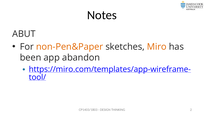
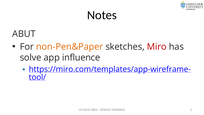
Miro colour: orange -> red (157, 47)
been: been -> solve (31, 57)
abandon: abandon -> influence (81, 57)
